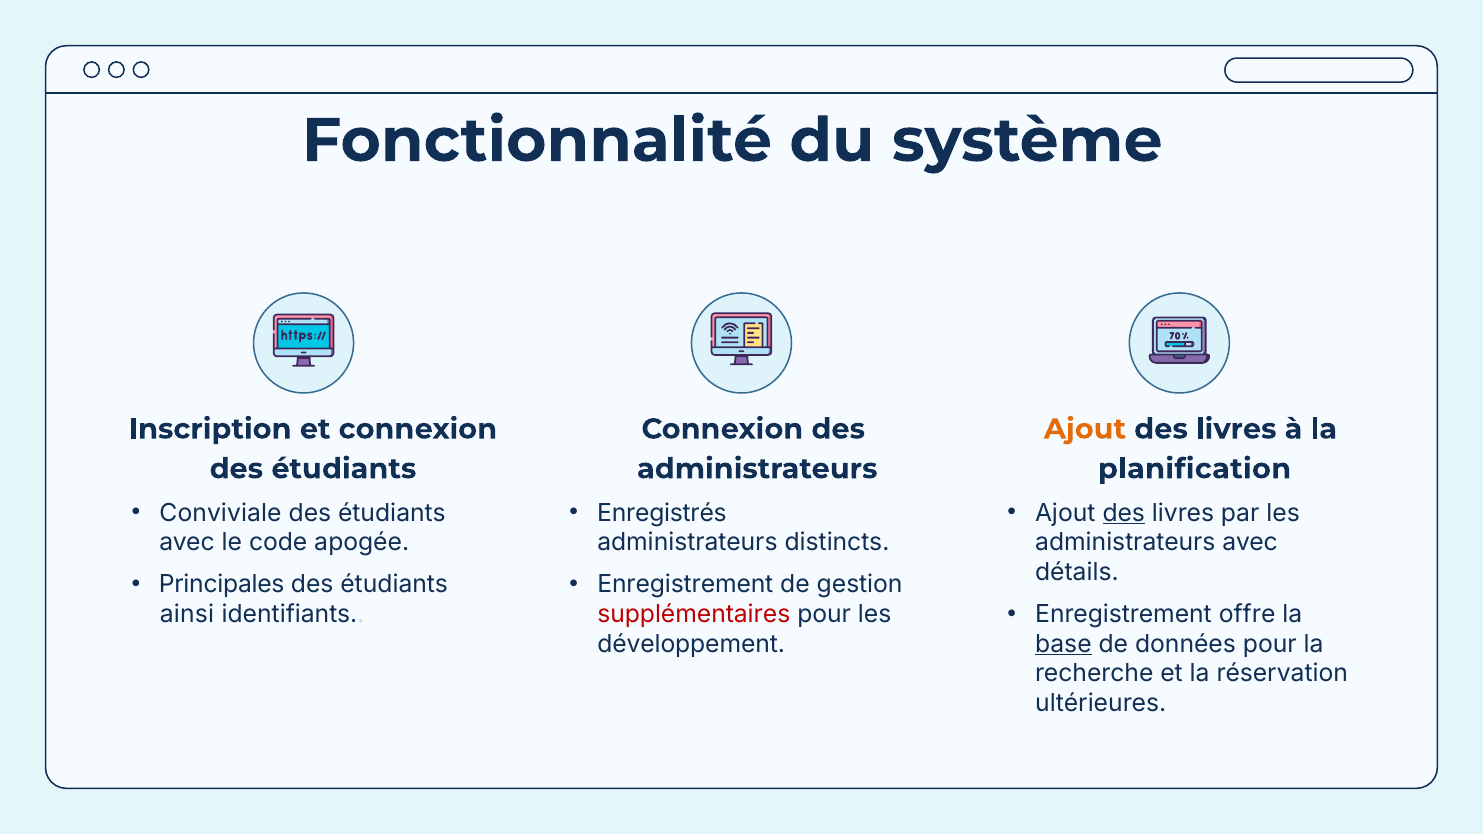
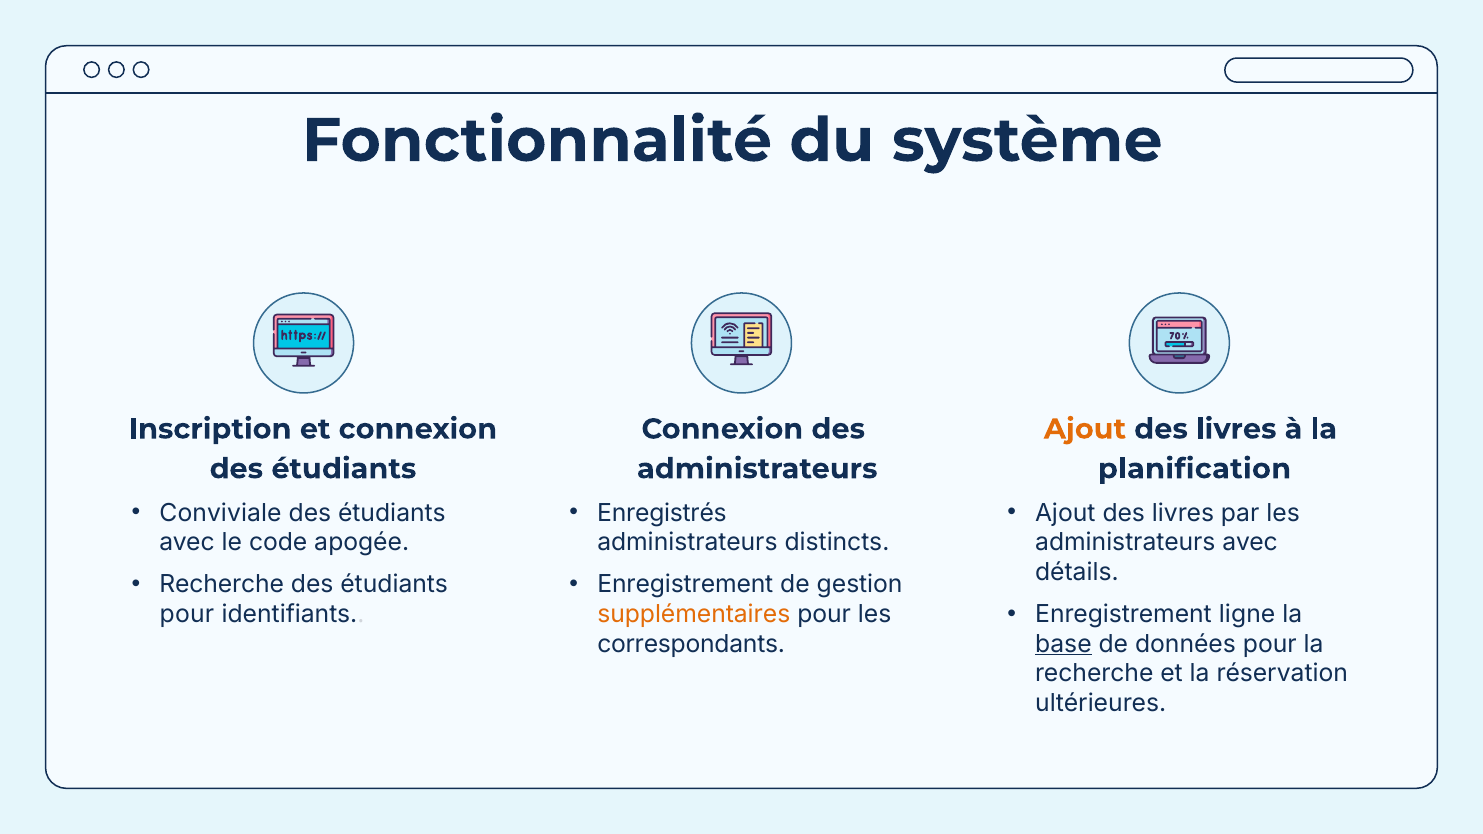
des underline: present -> none (1124, 513)
Principales: Principales -> Recherche (222, 585)
offre: offre -> ligne (1247, 615)
ainsi: ainsi -> pour (187, 615)
supplémentaires colour: red -> orange (694, 615)
développement: développement -> correspondants (691, 644)
